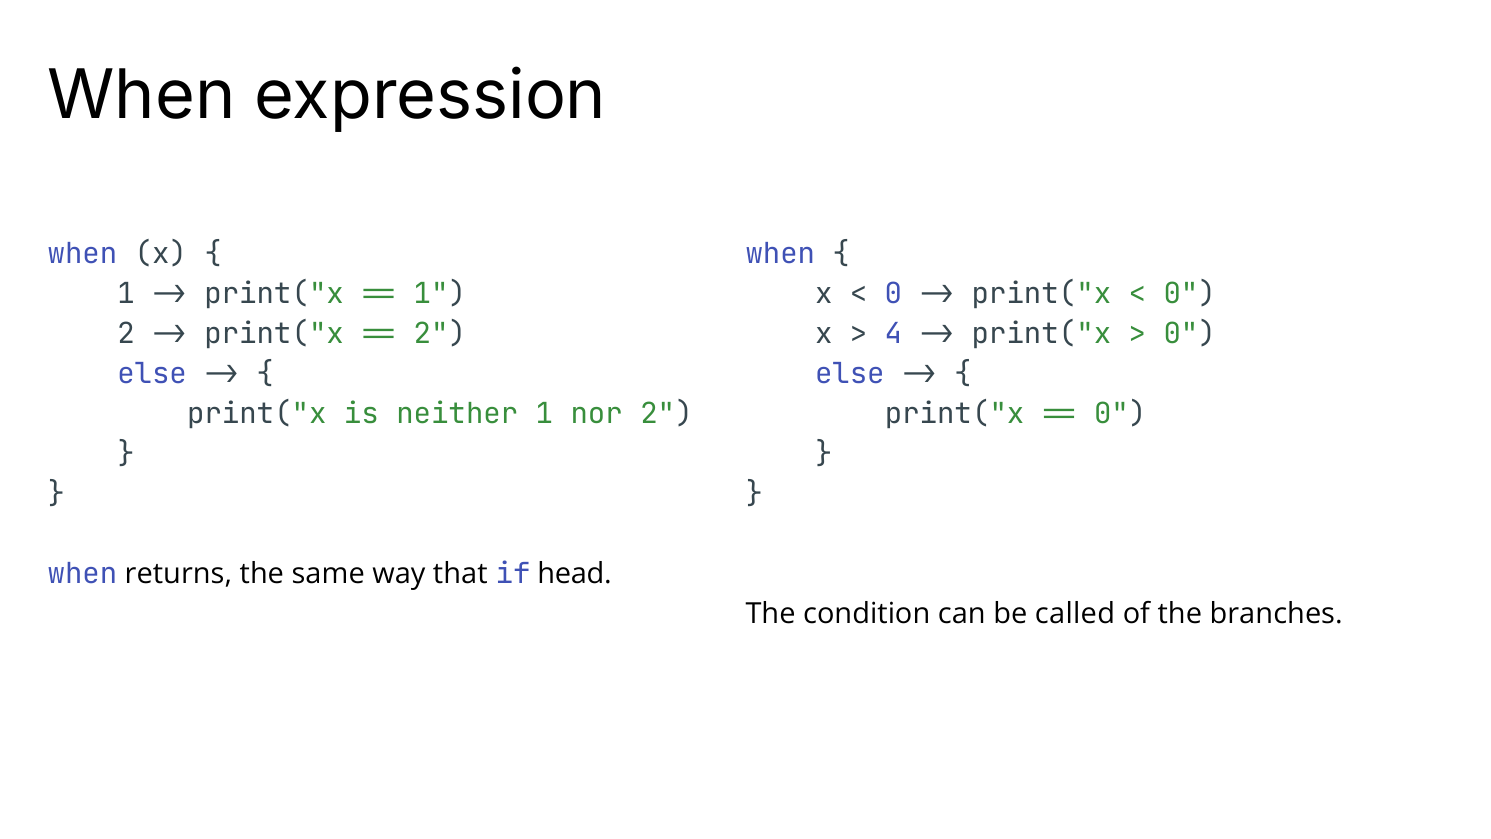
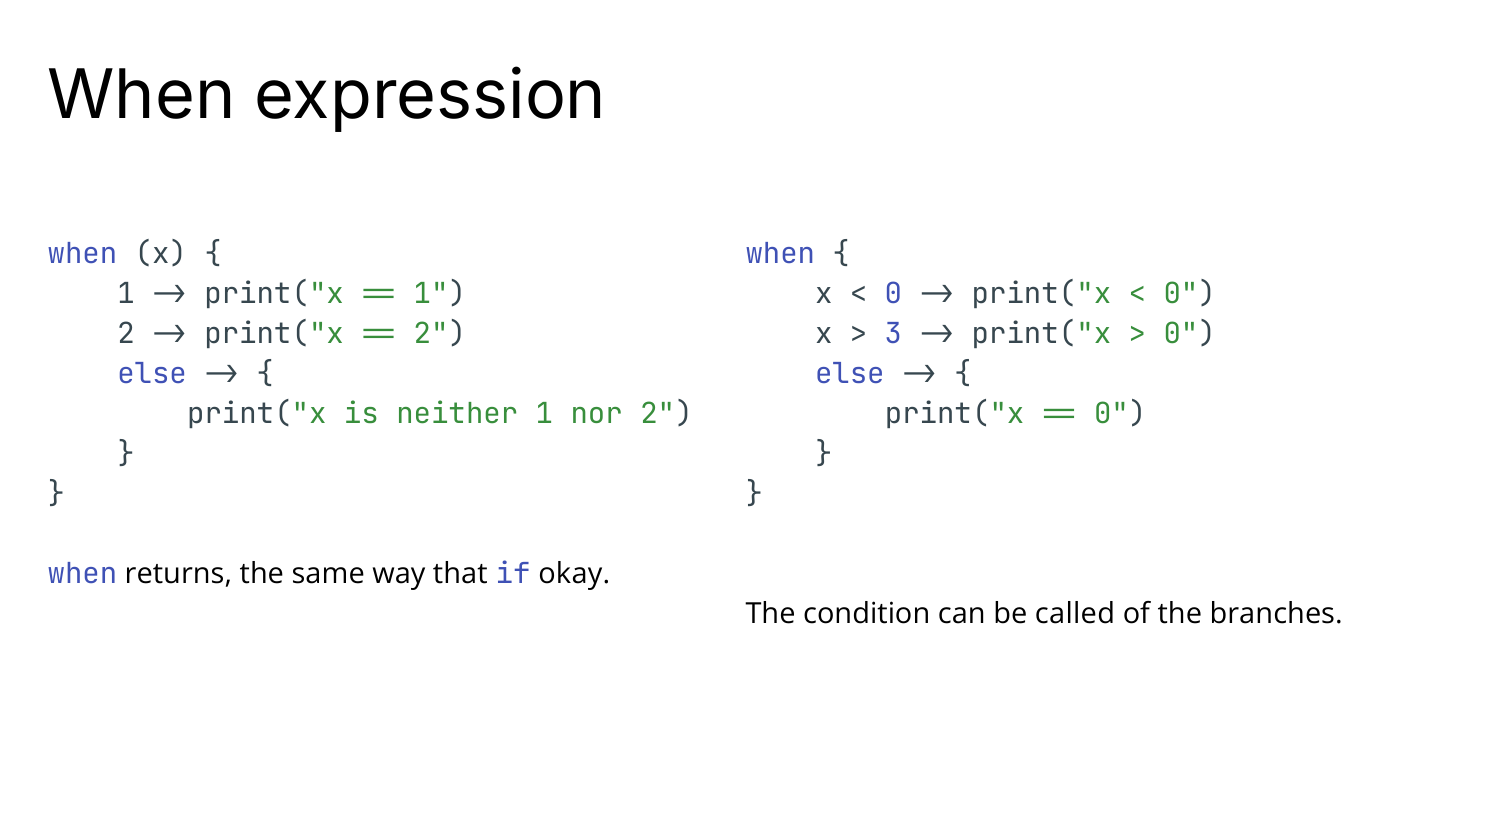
4: 4 -> 3 (893, 334)
head: head -> okay (574, 574)
